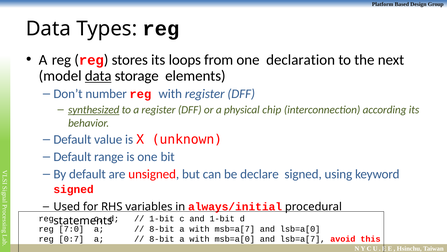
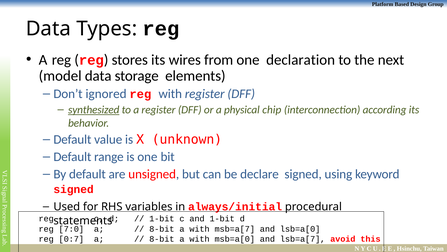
loops: loops -> wires (185, 60)
data underline: present -> none (98, 76)
number: number -> ignored (106, 94)
